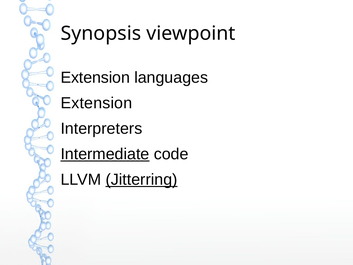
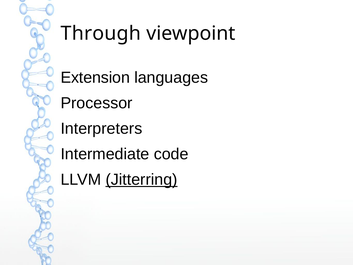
Synopsis: Synopsis -> Through (101, 33)
Extension: Extension -> Processor (97, 103)
Intermediate underline: present -> none (105, 154)
